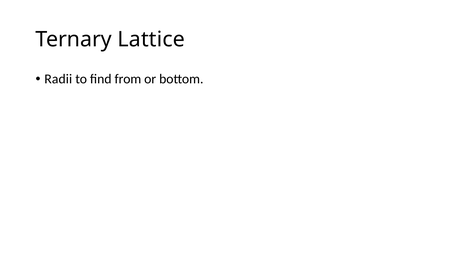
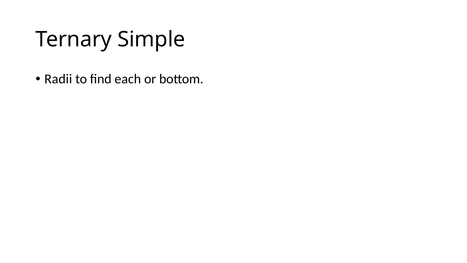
Lattice: Lattice -> Simple (151, 39)
from: from -> each (128, 79)
